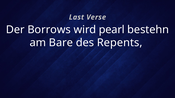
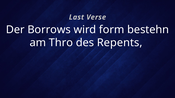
pearl: pearl -> form (112, 30)
Bare: Bare -> Thro (61, 43)
